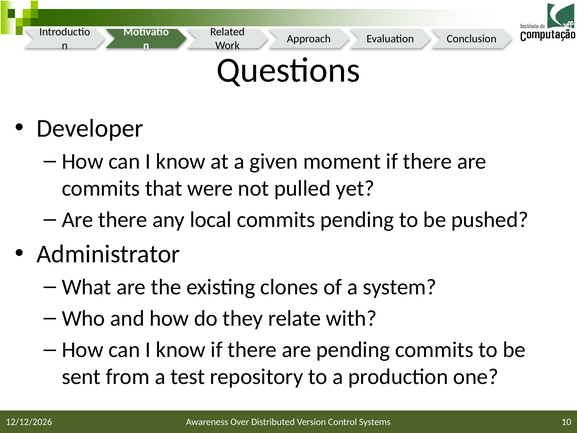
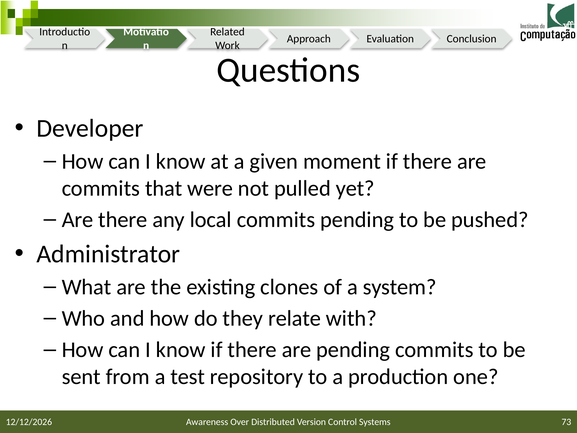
10: 10 -> 73 (566, 422)
